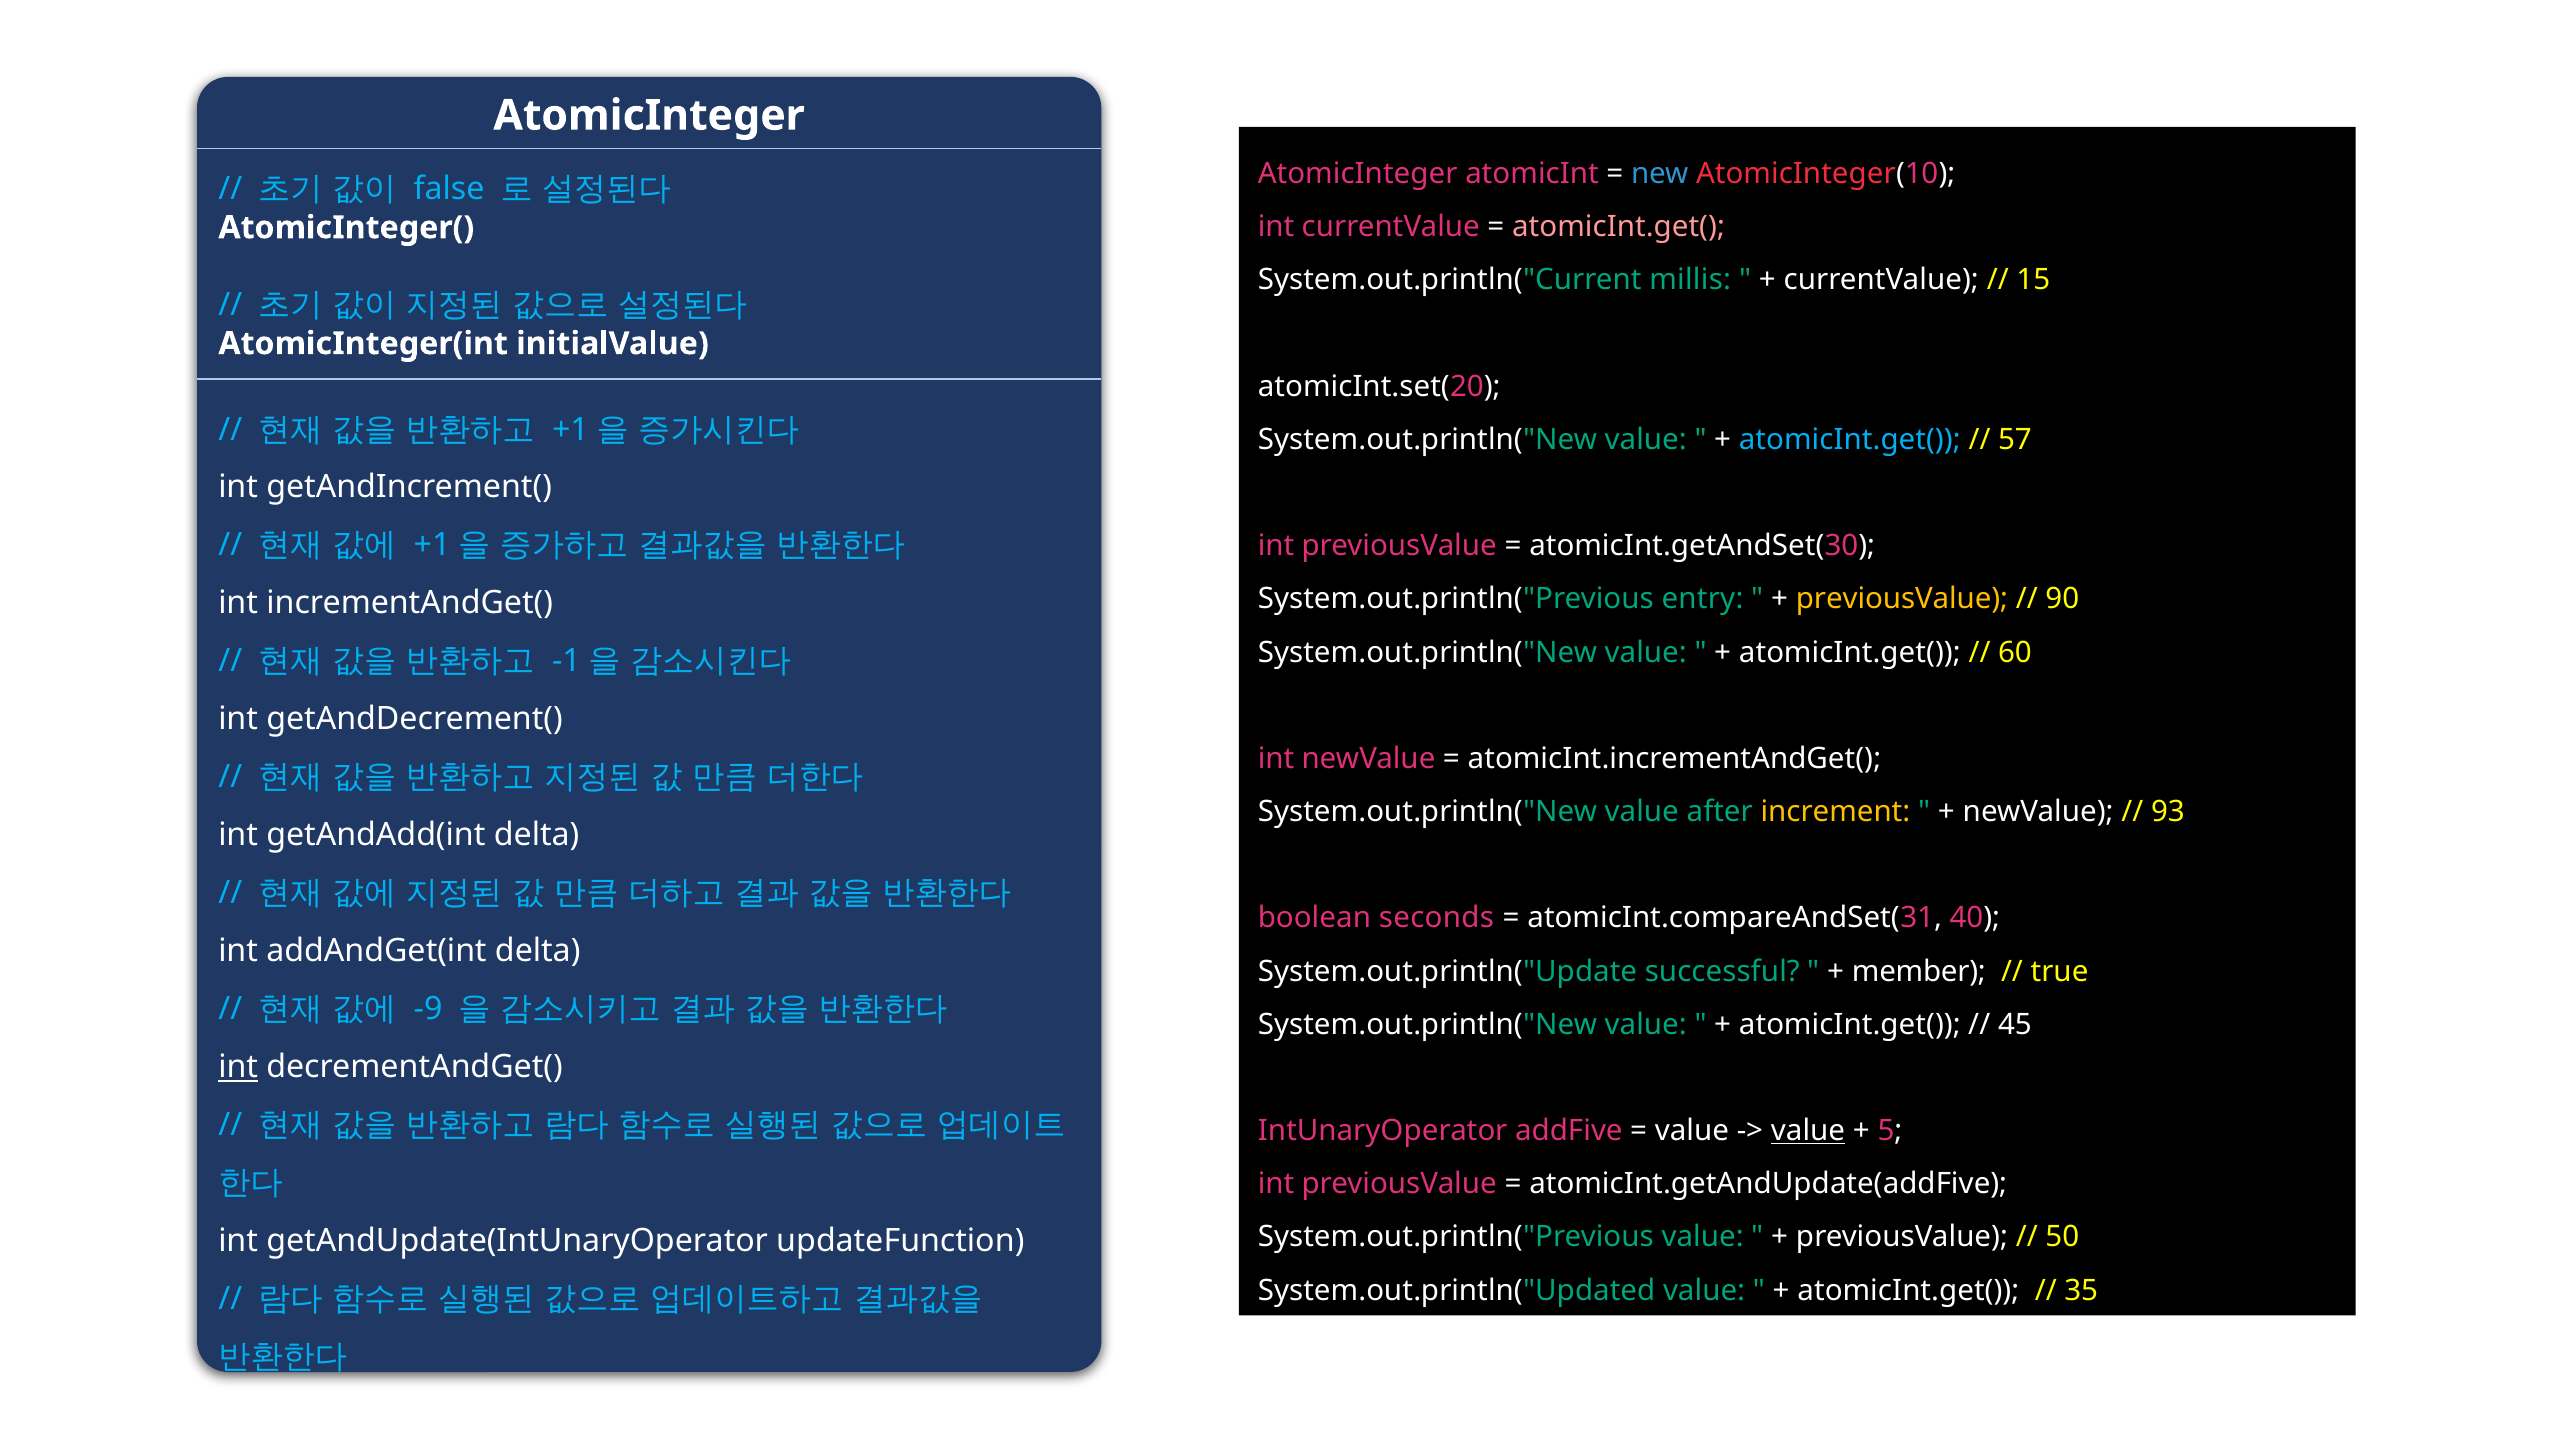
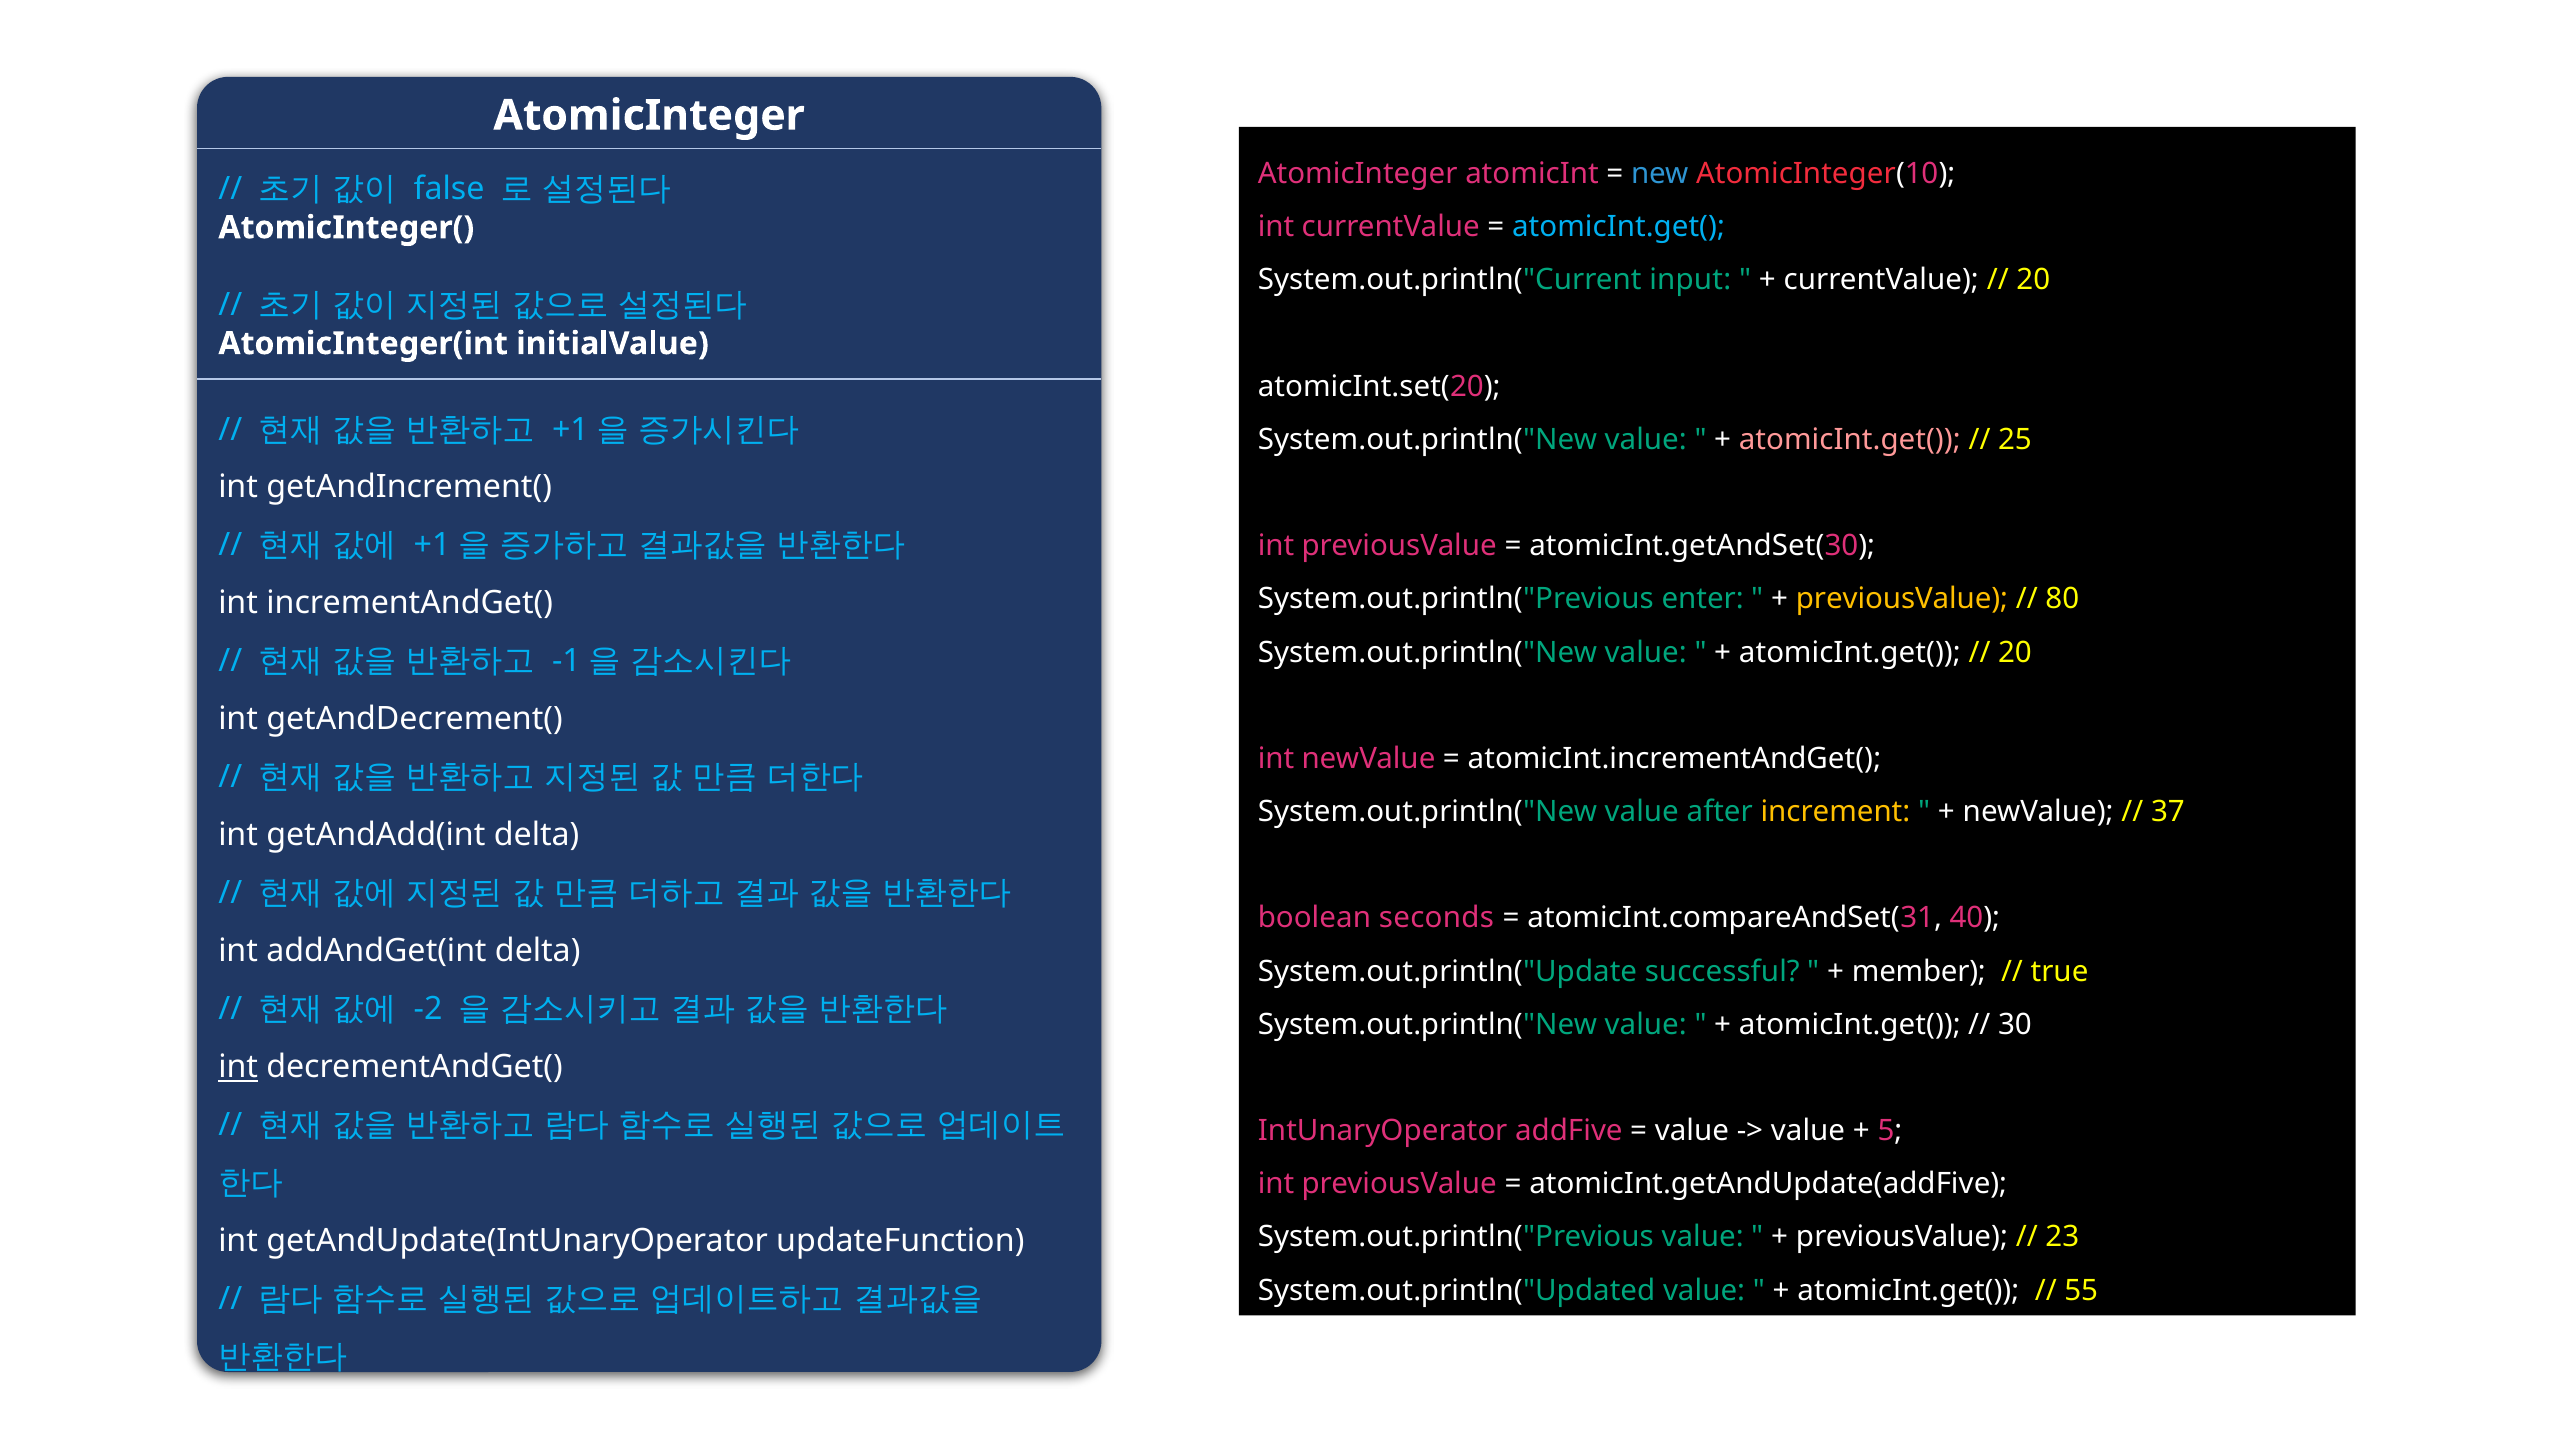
atomicInt.get( colour: pink -> light blue (1619, 227)
millis: millis -> input (1690, 280)
15: 15 -> 20 (2033, 280)
atomicInt.get( colour: light blue -> pink (1850, 440)
57: 57 -> 25 (2015, 440)
entry: entry -> enter (1703, 599)
90: 90 -> 80 (2062, 599)
60: 60 -> 20 (2015, 652)
93: 93 -> 37 (2168, 812)
-9: -9 -> -2 (428, 1009)
45: 45 -> 30 (2015, 1024)
value underline: present -> none (1808, 1131)
50: 50 -> 23 (2062, 1237)
35: 35 -> 55 (2081, 1290)
